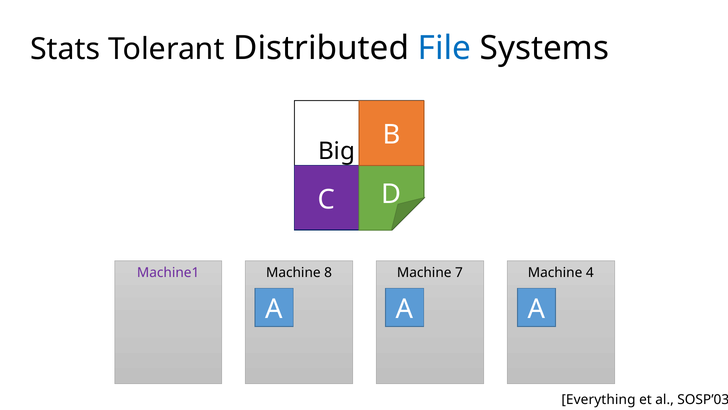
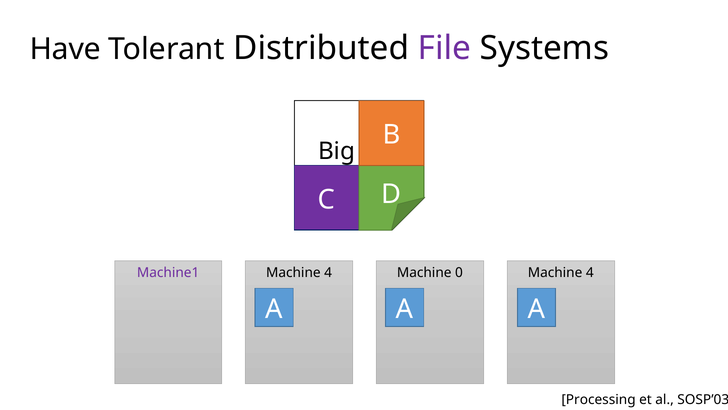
Stats: Stats -> Have (65, 49)
File colour: blue -> purple (444, 48)
8: 8 -> 4 (328, 272)
7: 7 -> 0 (459, 272)
Everything: Everything -> Processing (599, 399)
